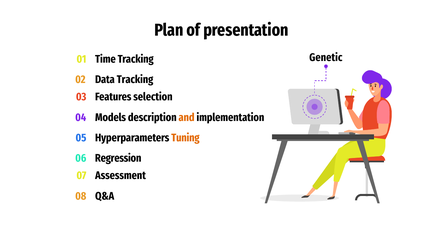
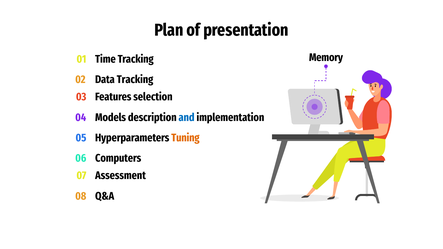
Genetic: Genetic -> Memory (326, 58)
and colour: orange -> blue (187, 117)
Regression: Regression -> Computers (118, 158)
